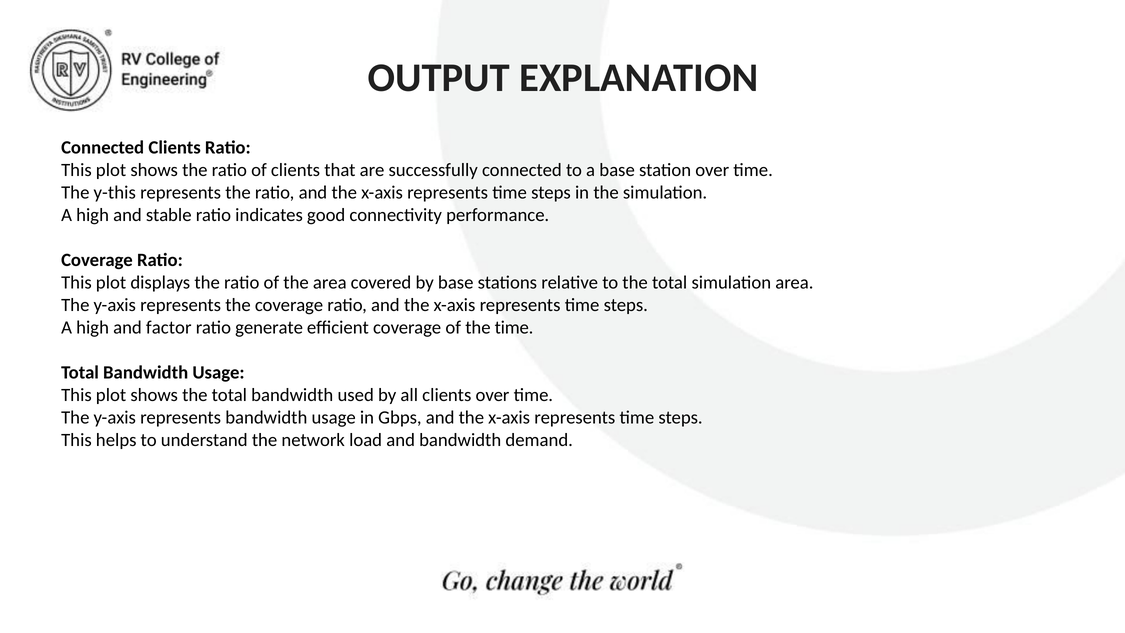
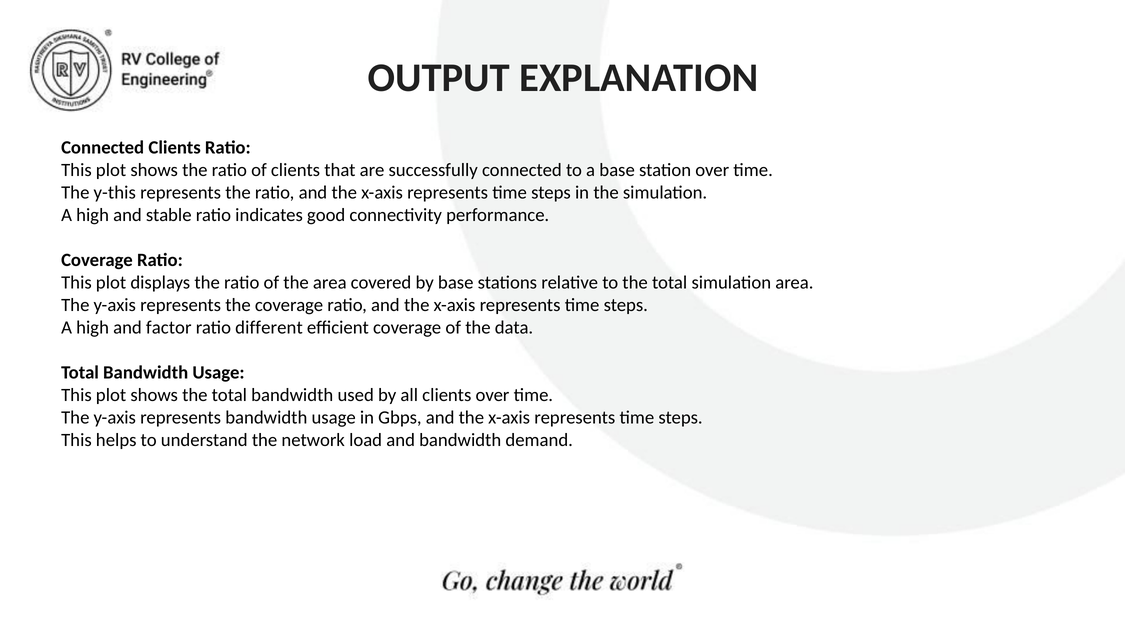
generate: generate -> different (269, 327)
the time: time -> data (514, 327)
